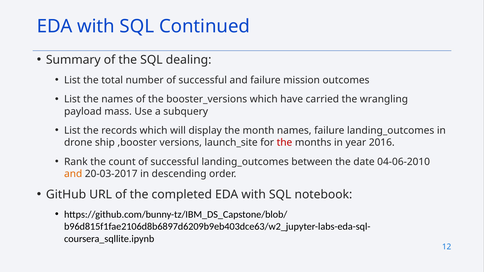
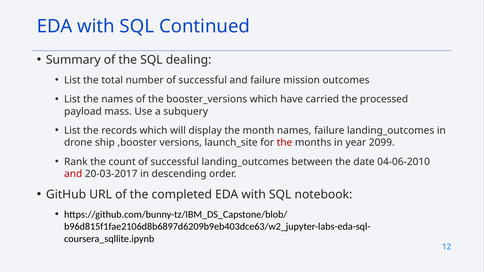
wrangling: wrangling -> processed (384, 99)
2016: 2016 -> 2099 (382, 143)
and colour: orange -> red (73, 174)
